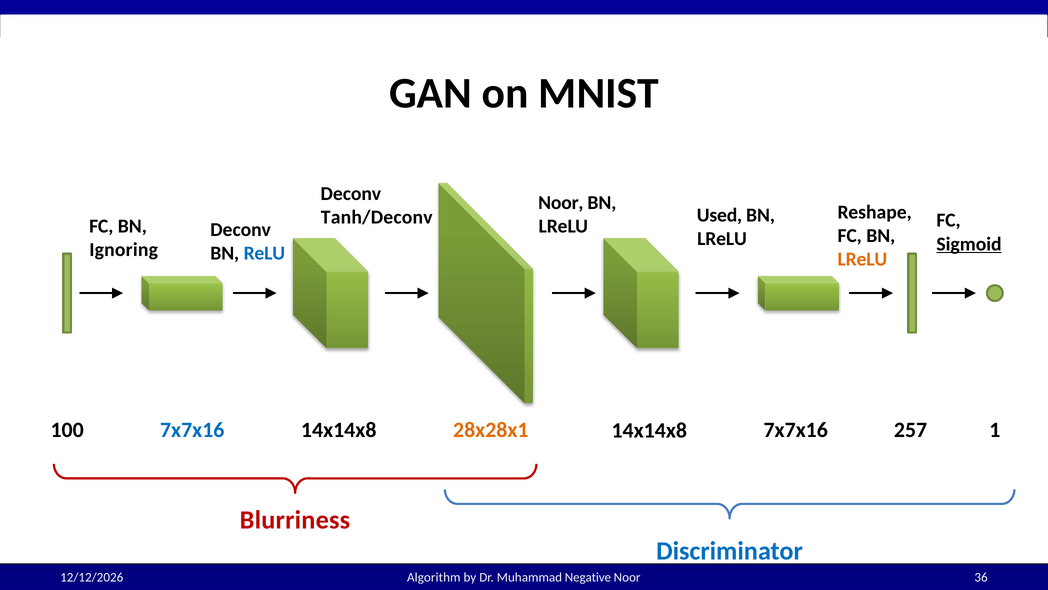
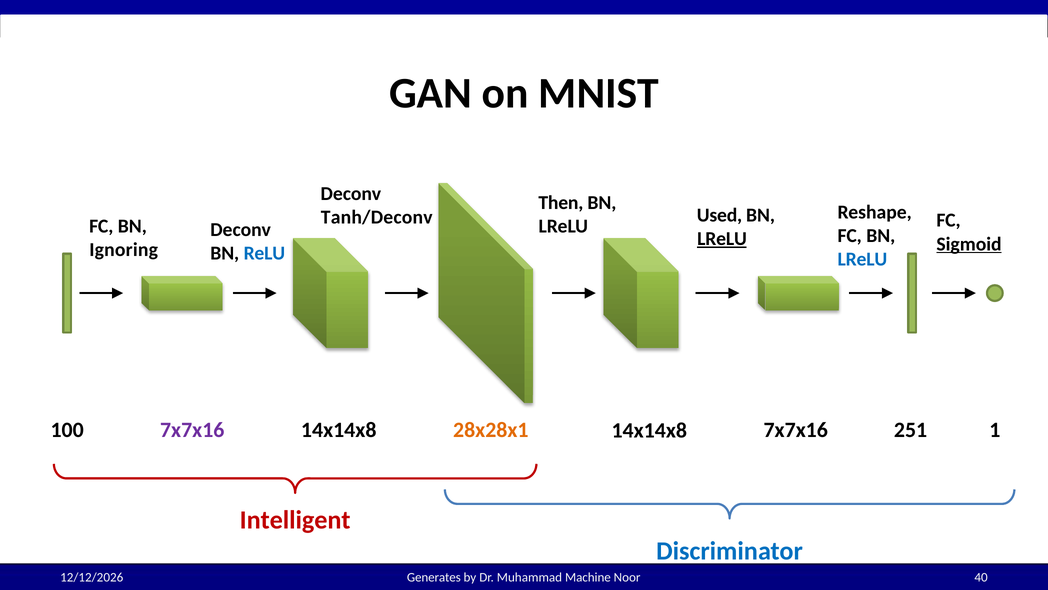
Noor: Noor -> Then (561, 203)
LReLU underline: none -> present (722, 239)
LReLU colour: orange -> blue (862, 259)
7x7x16 colour: blue -> purple (192, 430)
257: 257 -> 251 (911, 430)
Blurriness: Blurriness -> Intelligent (295, 519)
Algorithm: Algorithm -> Generates (434, 577)
Negative: Negative -> Machine (588, 577)
36: 36 -> 40 (981, 577)
